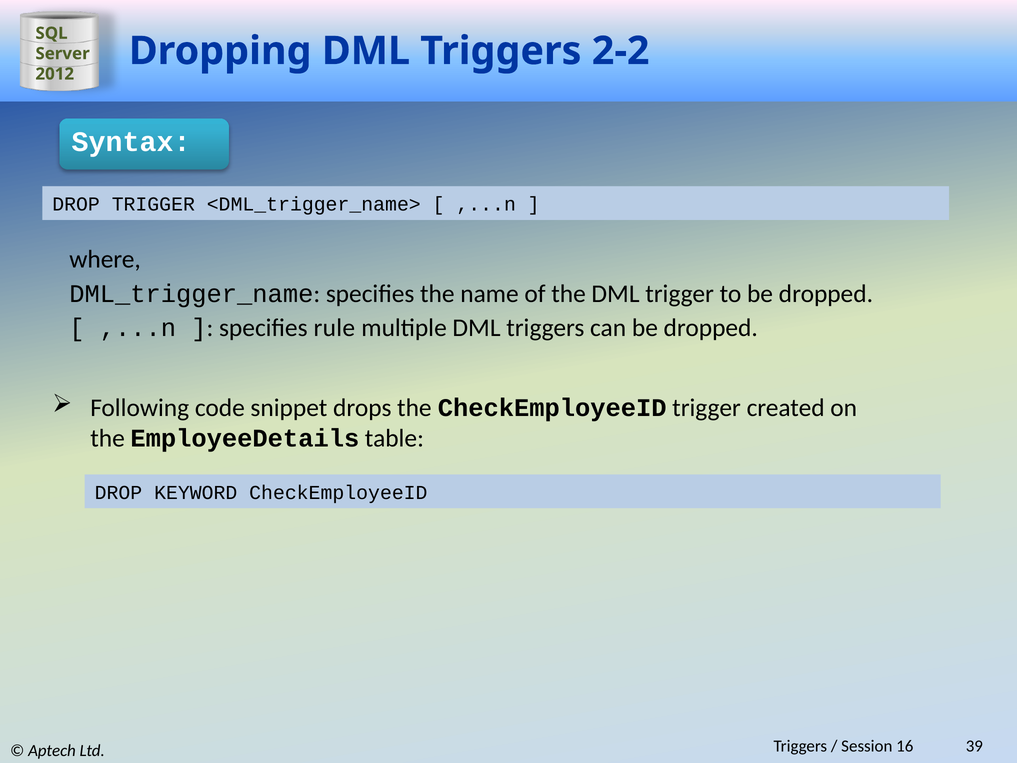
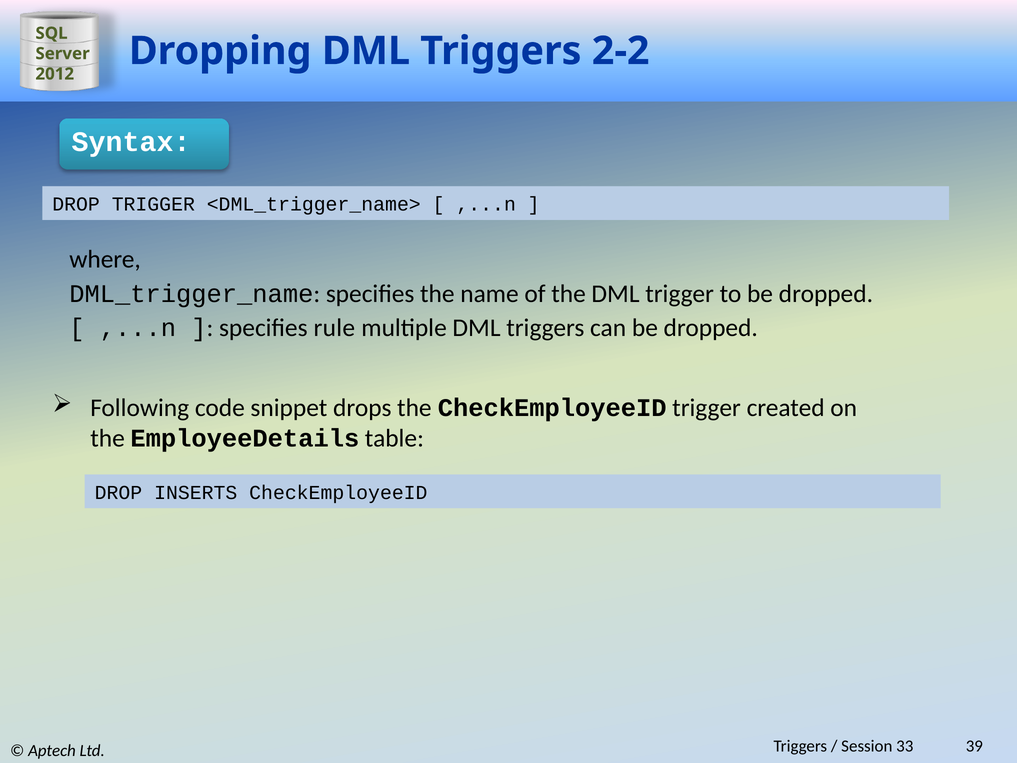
KEYWORD: KEYWORD -> INSERTS (196, 493)
16: 16 -> 33 (905, 746)
